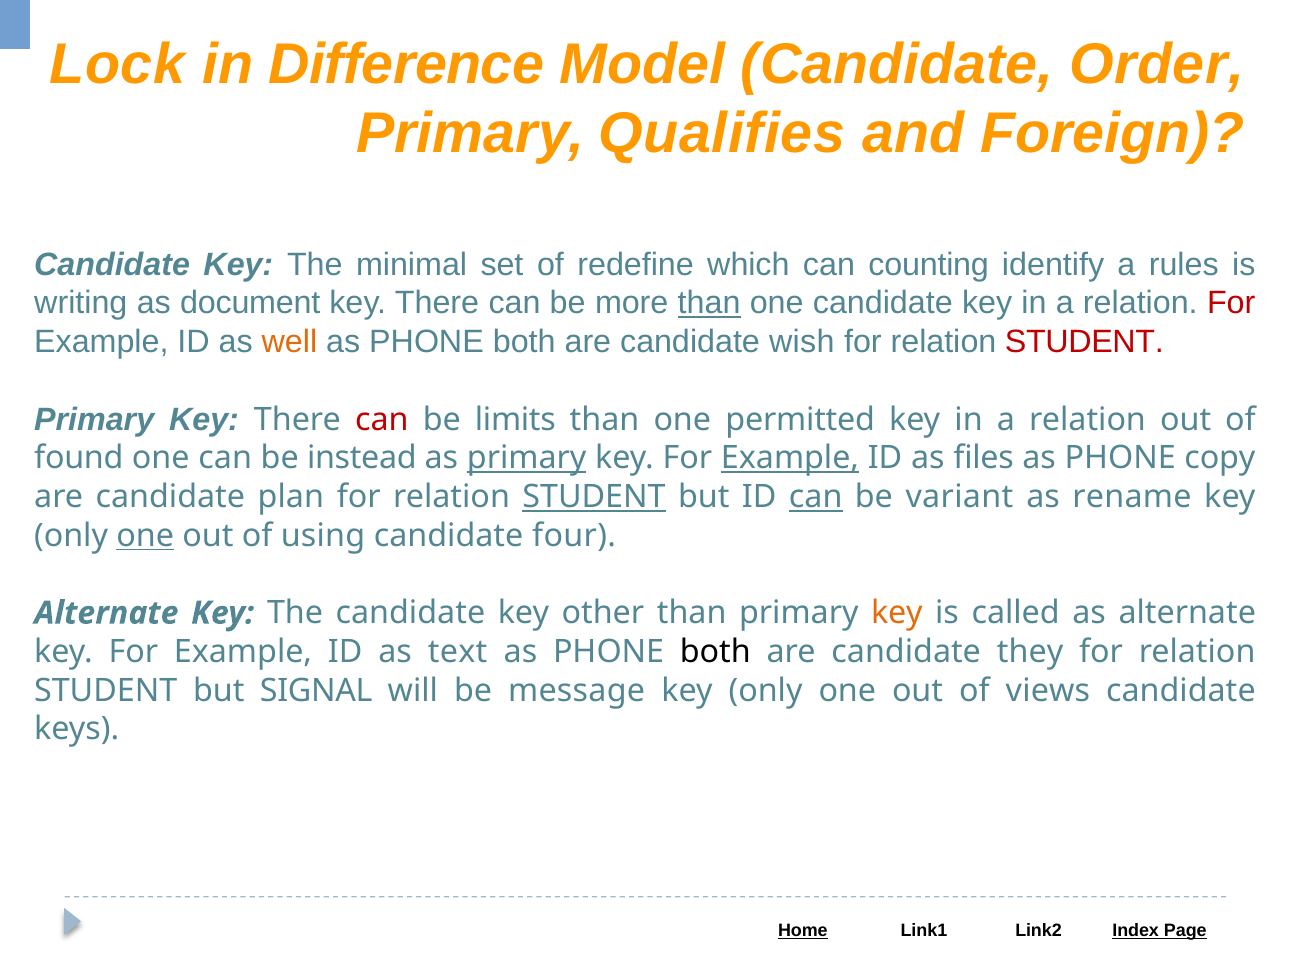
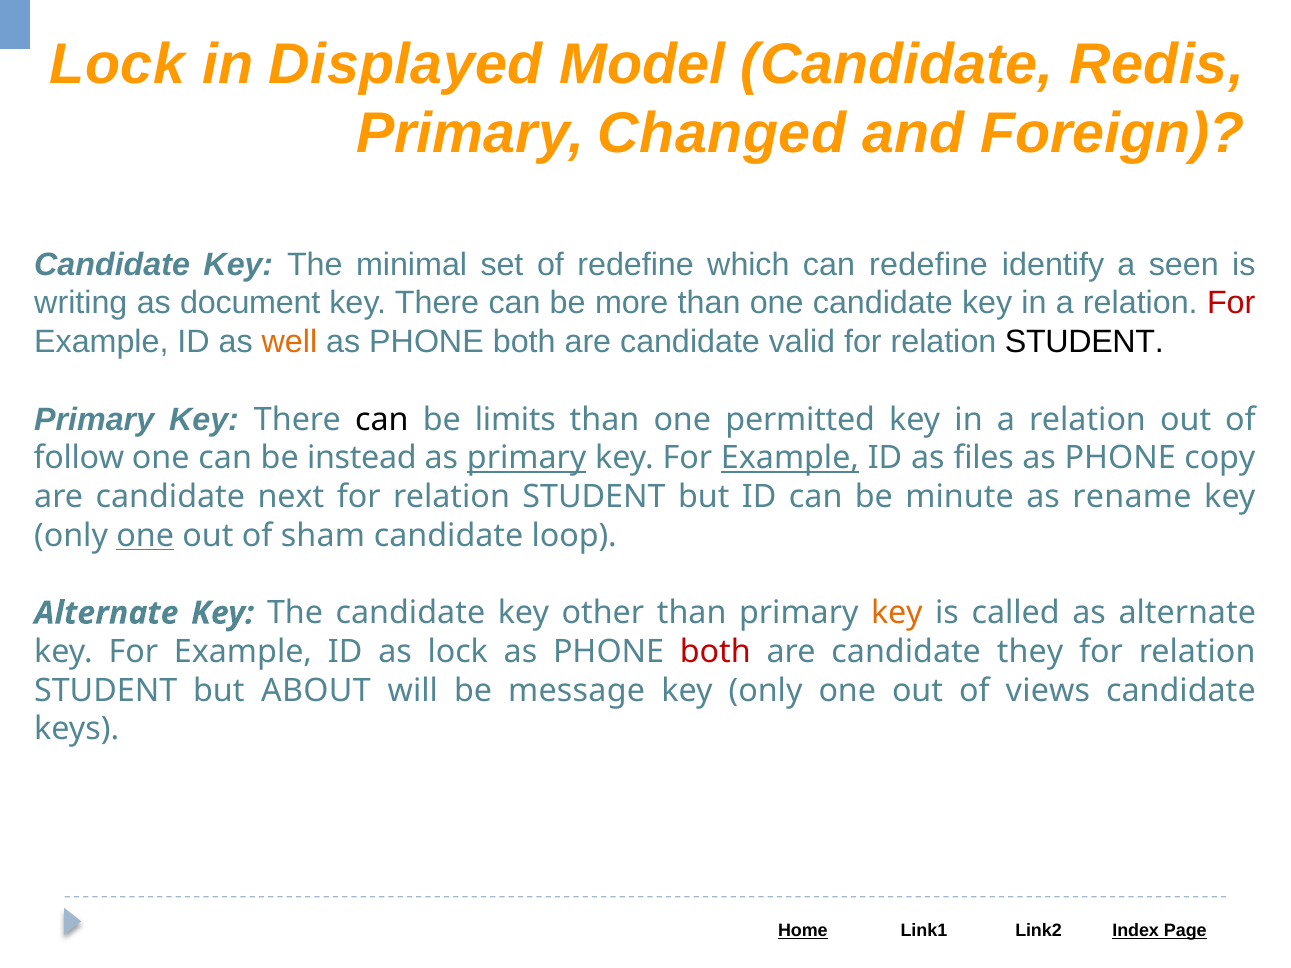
Difference: Difference -> Displayed (406, 65)
Order: Order -> Redis (1157, 65)
Qualifies: Qualifies -> Changed (722, 134)
can counting: counting -> redefine (928, 265)
rules: rules -> seen (1184, 265)
than underline: present -> none (709, 303)
wish: wish -> valid (802, 342)
STUDENT colour: red -> black (1084, 342)
can colour: red -> black (382, 420)
found: found -> follow (79, 458)
plan: plan -> next (291, 497)
STUDENT underline: present -> none (594, 497)
can underline: present -> none (816, 497)
variant: variant -> minute (960, 497)
using: using -> sham (323, 536)
four: four -> loop (574, 536)
as text: text -> lock (458, 652)
both colour: black -> red (715, 652)
SIGNAL: SIGNAL -> ABOUT (316, 691)
